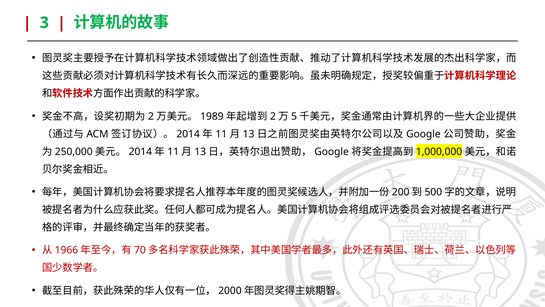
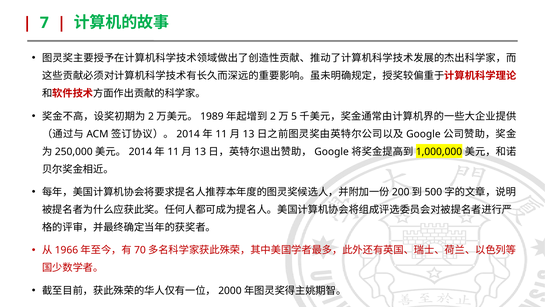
3: 3 -> 7 (44, 23)
